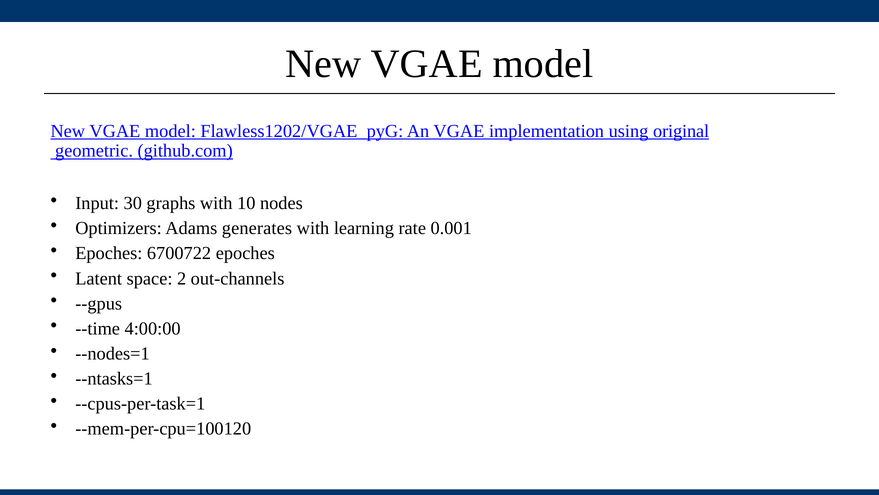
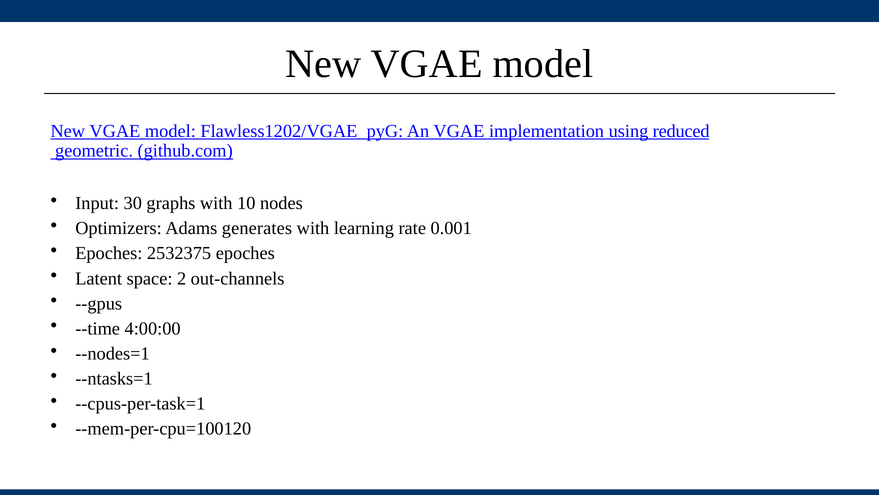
original: original -> reduced (681, 131)
6700722: 6700722 -> 2532375 (179, 253)
